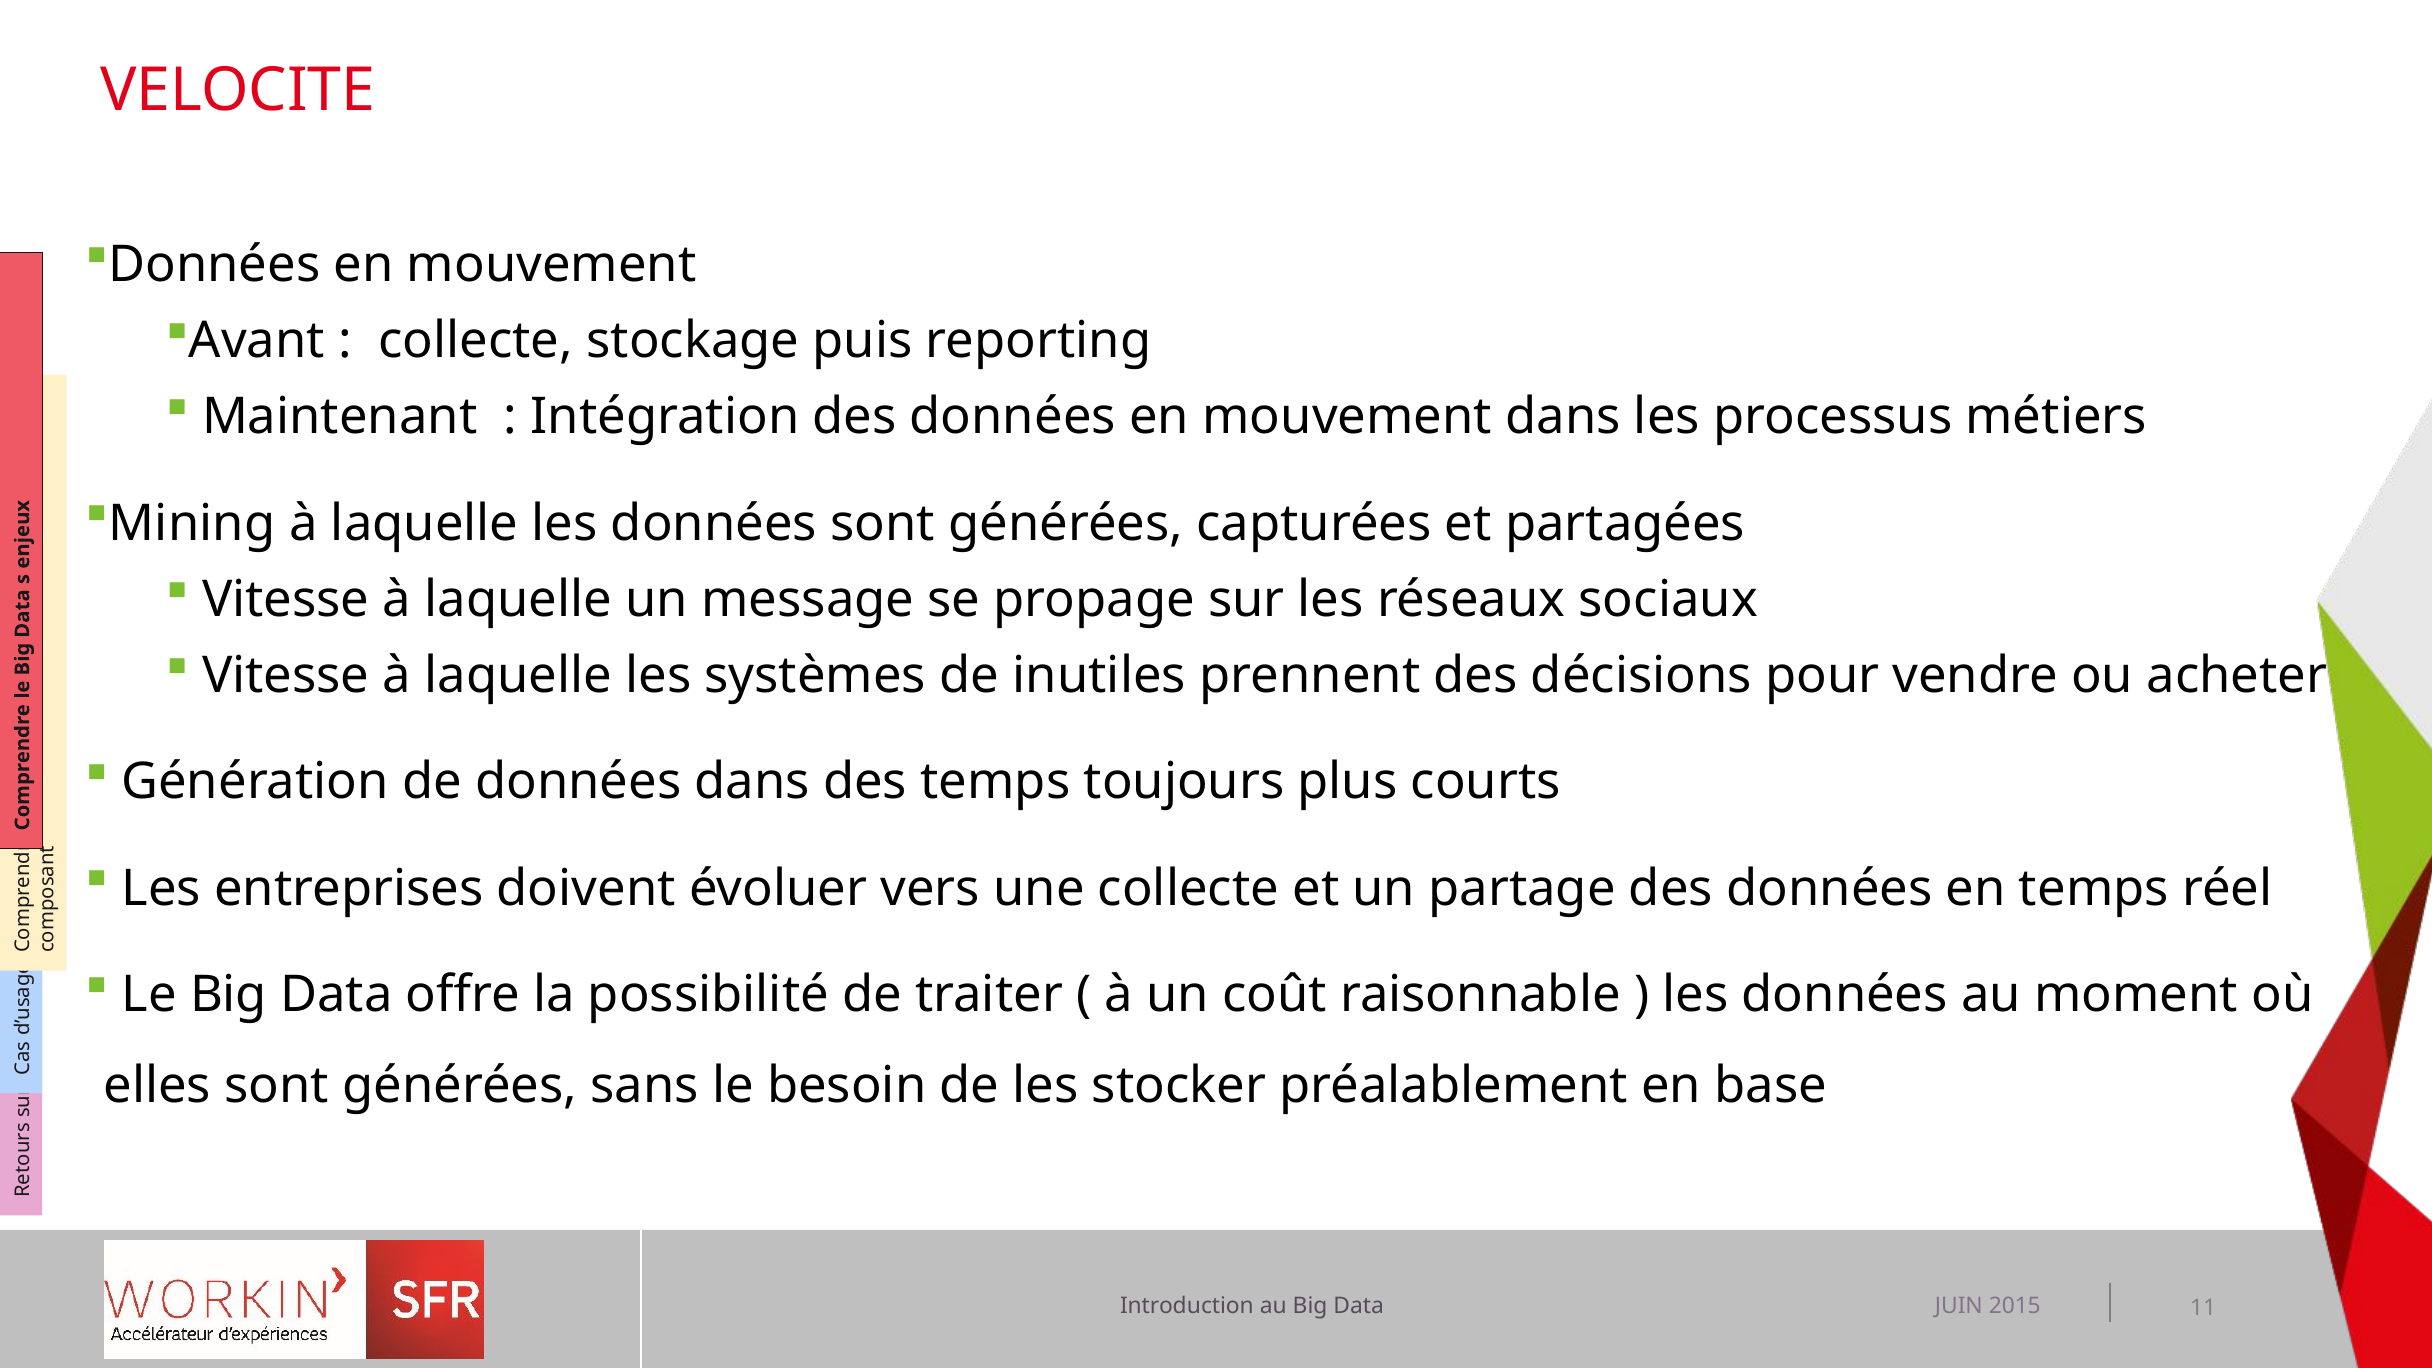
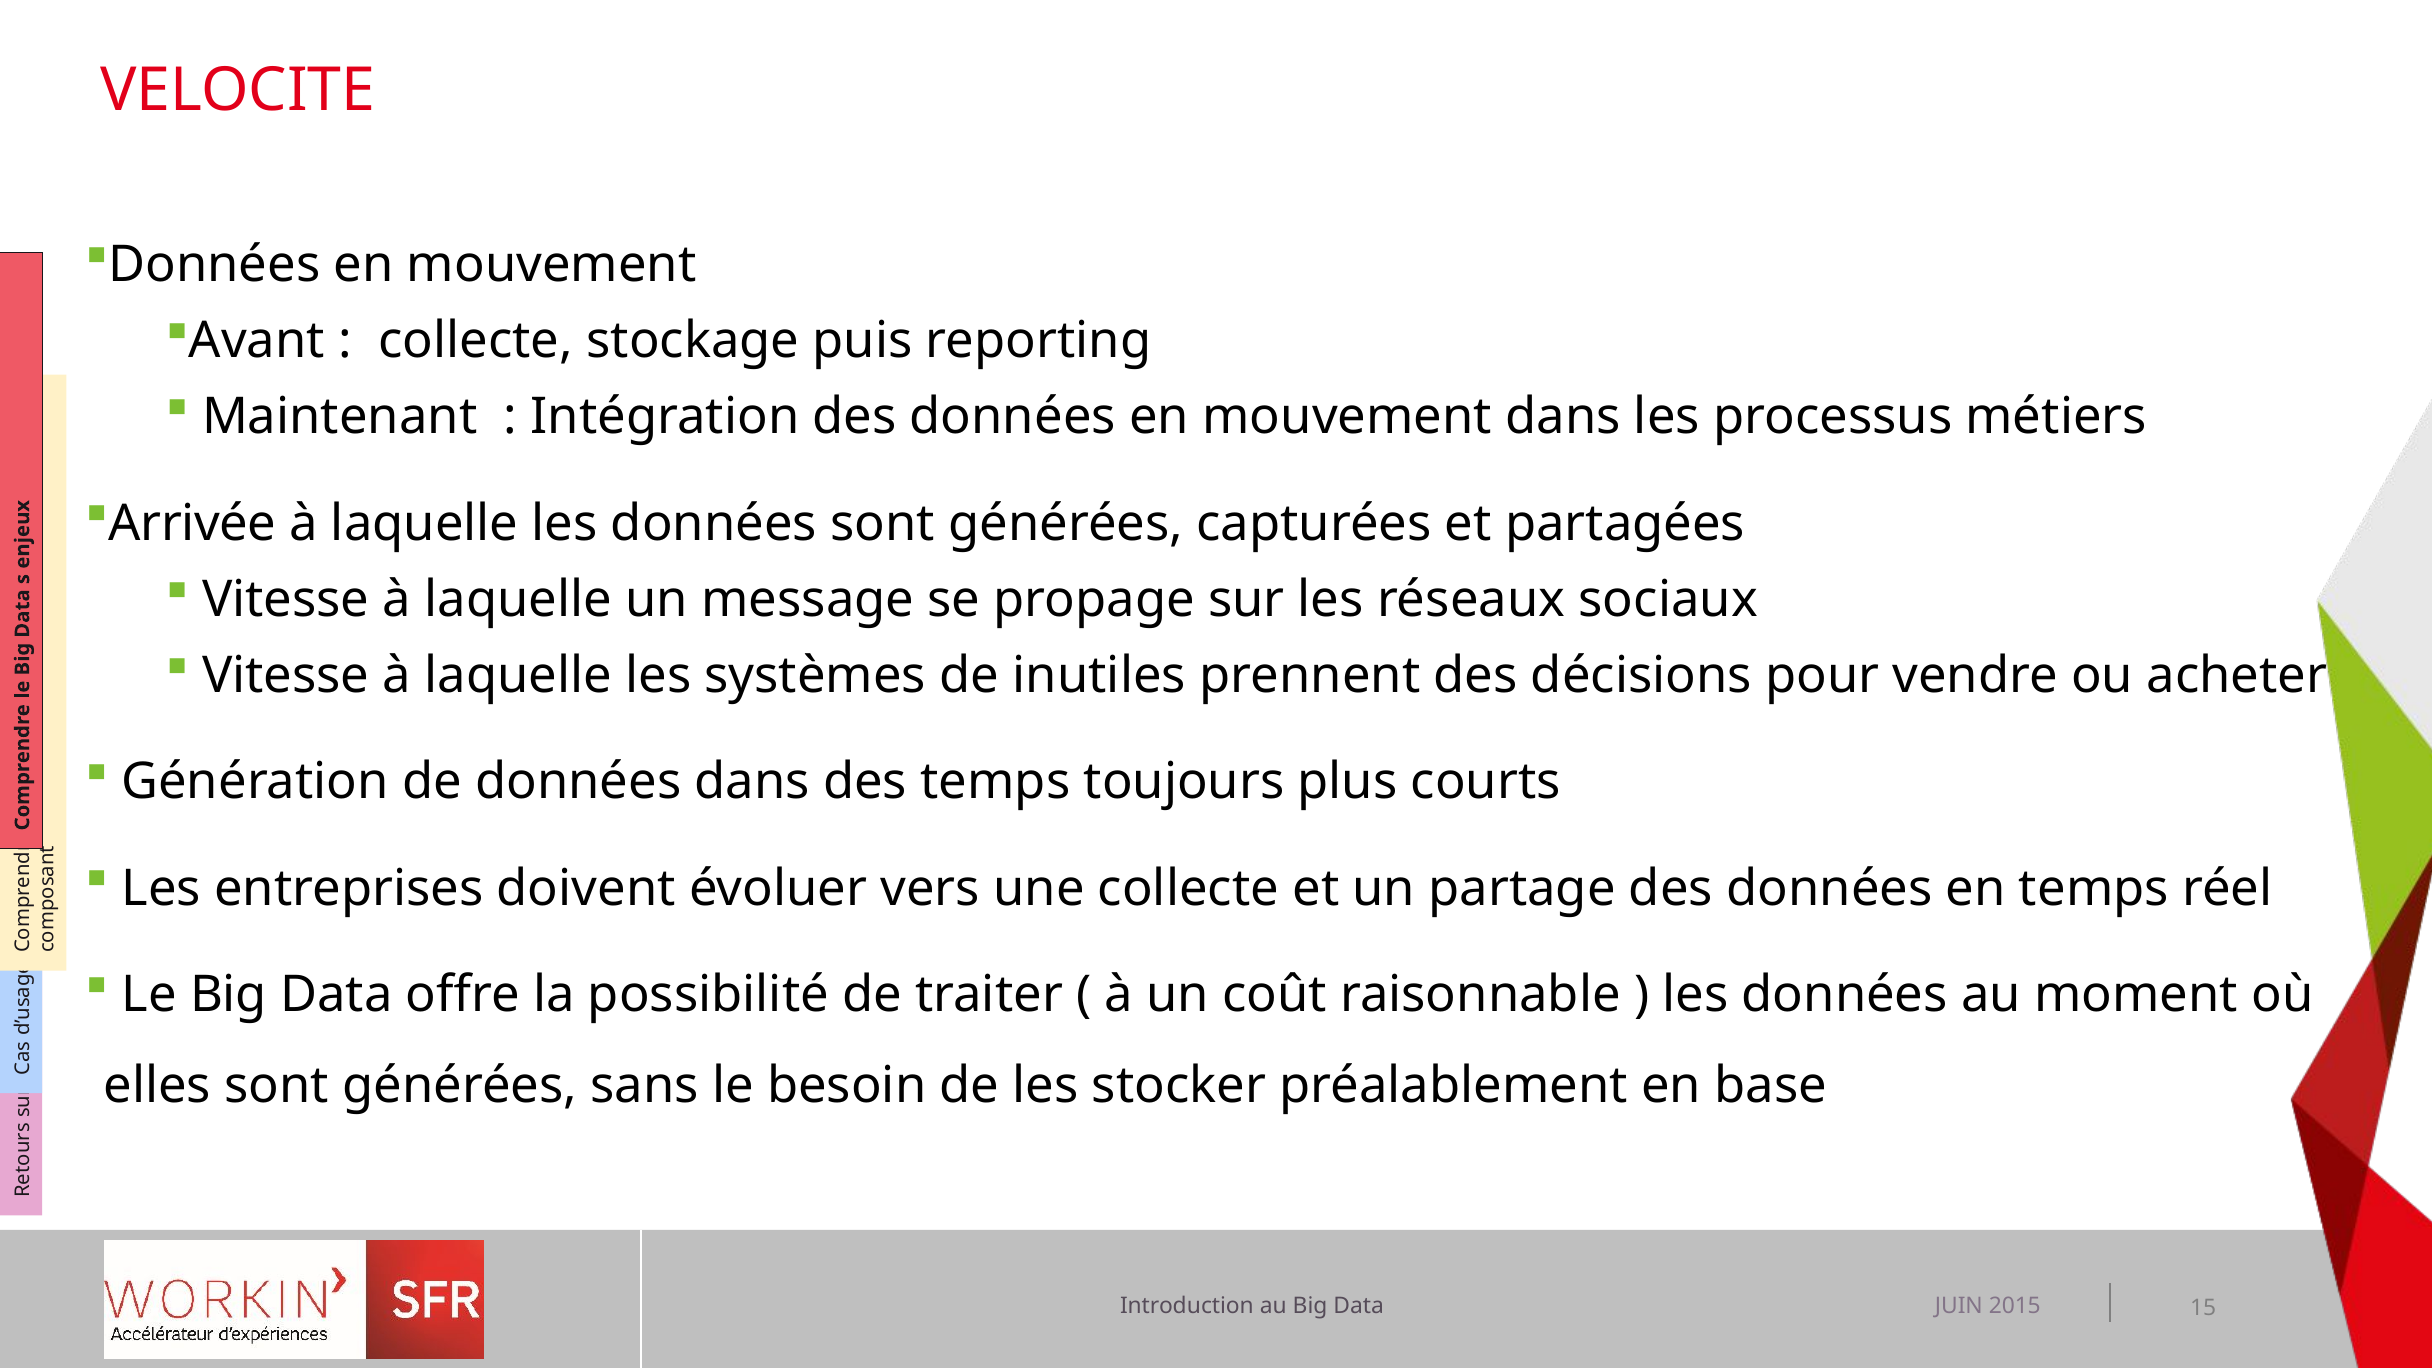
Mining: Mining -> Arrivée (192, 523)
11: 11 -> 15 (2203, 1308)
